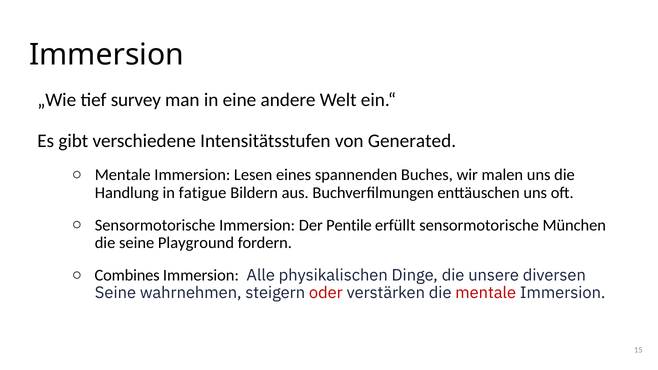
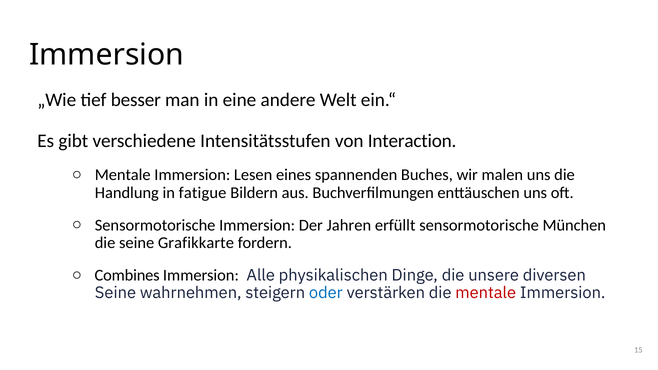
survey: survey -> besser (136, 100)
Generated: Generated -> Interaction (412, 141)
Pentile: Pentile -> Jahren (349, 225)
Playground: Playground -> Grafikkarte (196, 243)
oder colour: red -> blue (326, 293)
